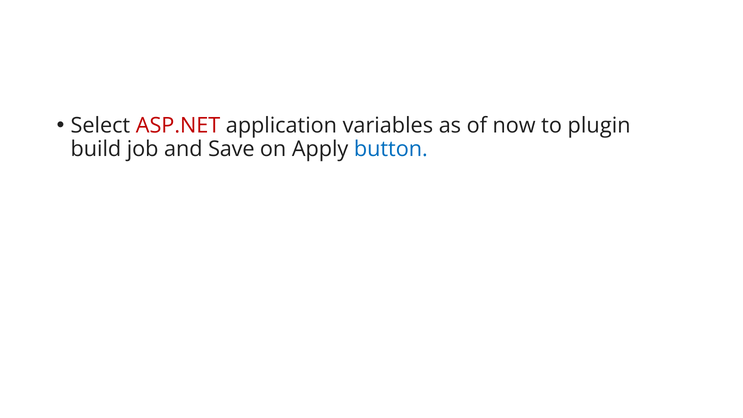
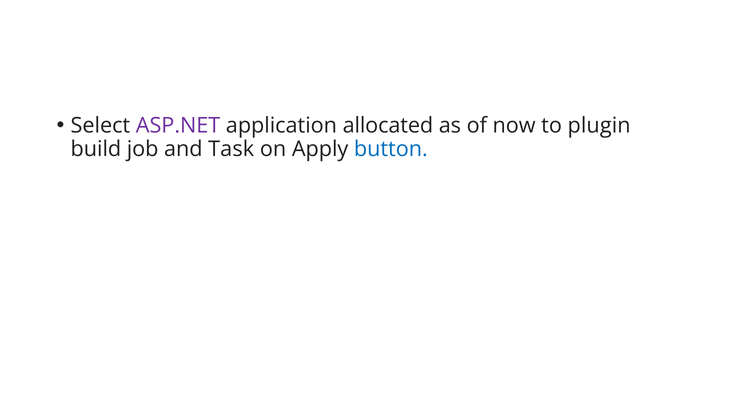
ASP.NET colour: red -> purple (178, 126)
variables: variables -> allocated (388, 126)
Save: Save -> Task (231, 149)
